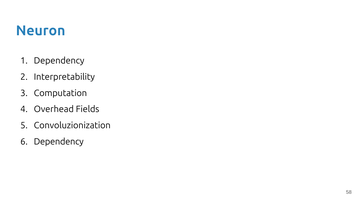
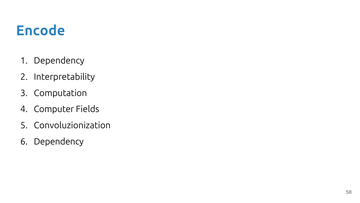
Neuron: Neuron -> Encode (41, 31)
Overhead: Overhead -> Computer (54, 109)
